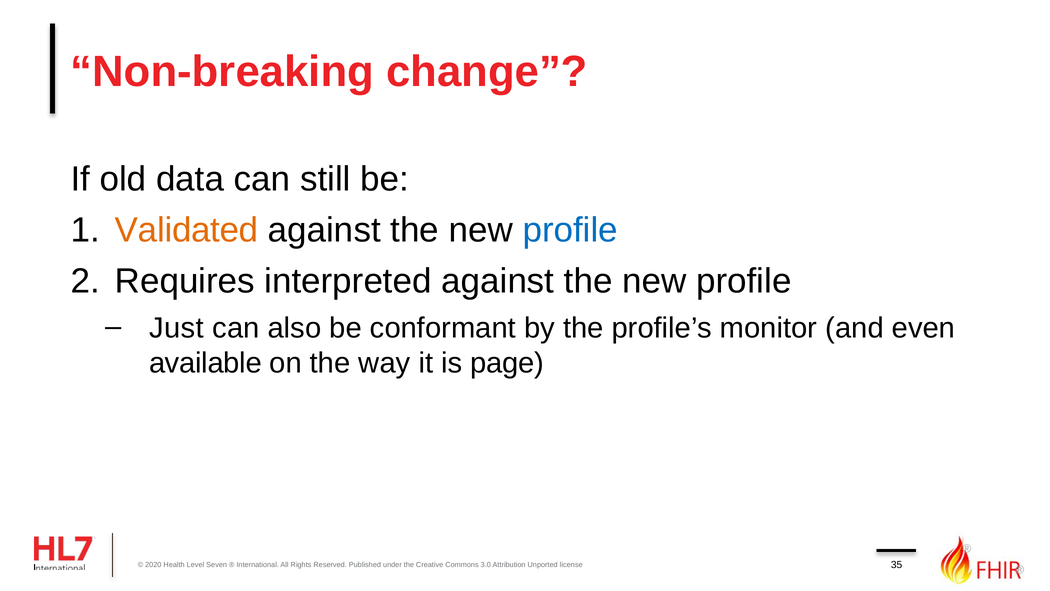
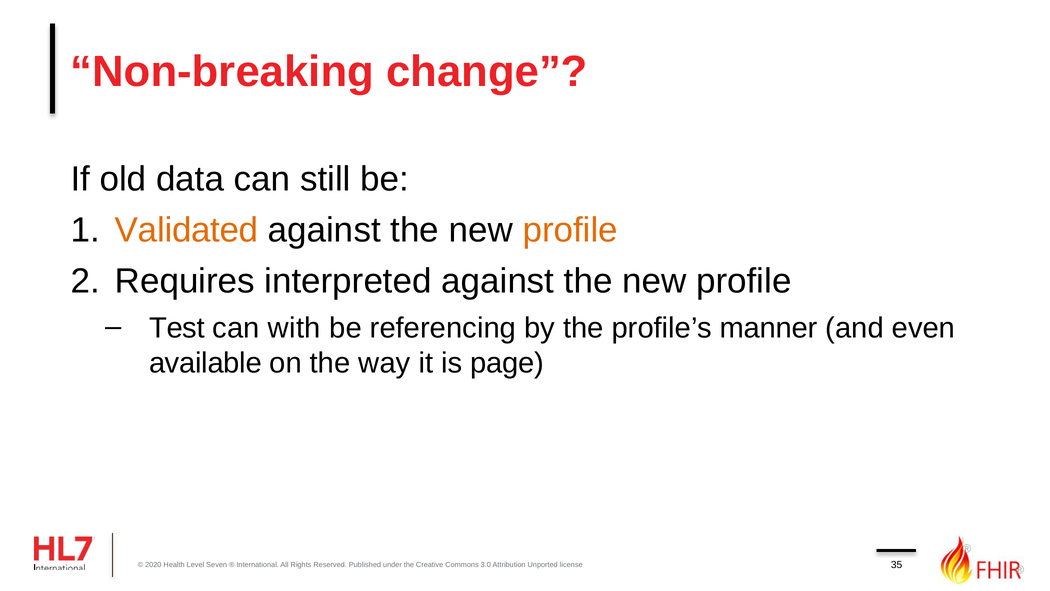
profile colour: blue -> orange (570, 230)
Just: Just -> Test (177, 328)
also: also -> with (294, 328)
conformant: conformant -> referencing (443, 328)
monitor: monitor -> manner (769, 328)
